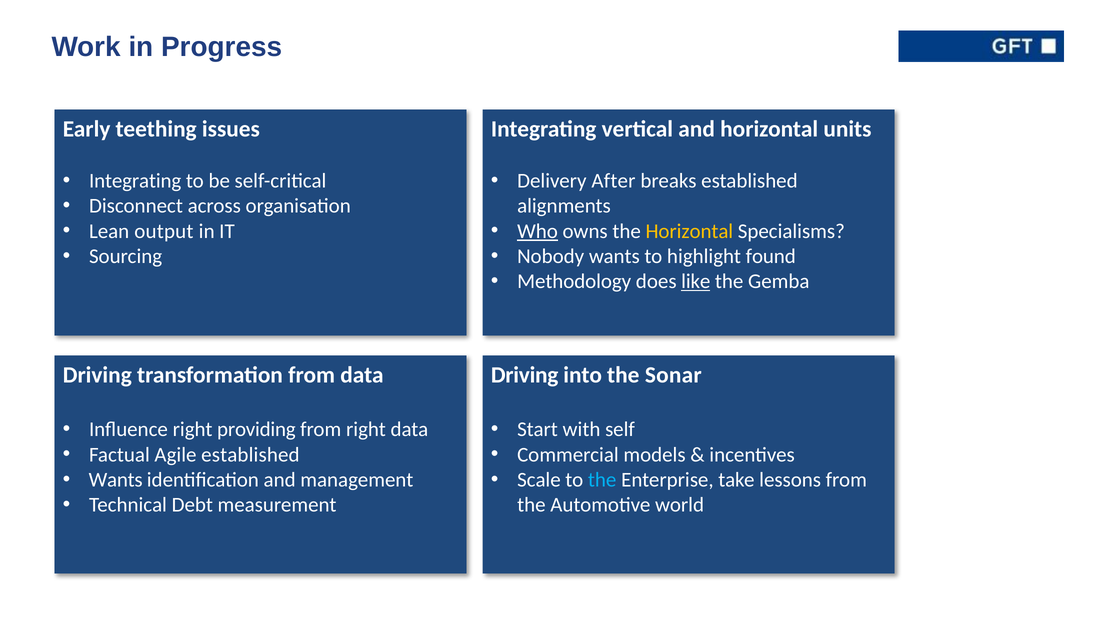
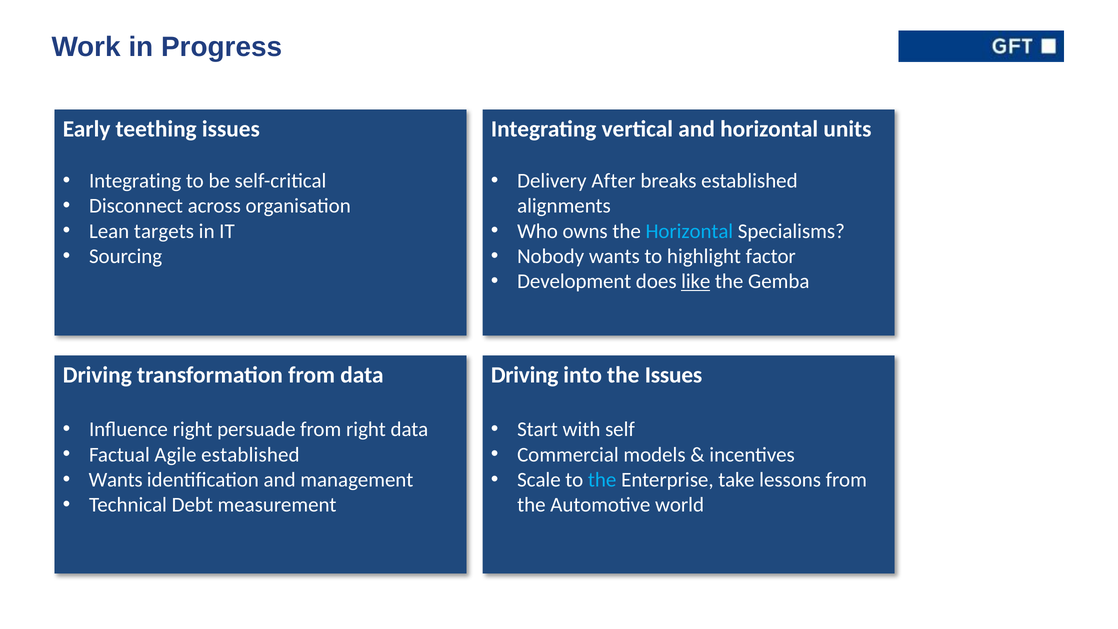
output: output -> targets (164, 231)
Who underline: present -> none (538, 231)
Horizontal colour: yellow -> light blue (689, 231)
found: found -> factor (771, 256)
Methodology: Methodology -> Development (574, 281)
the Sonar: Sonar -> Issues (674, 375)
providing: providing -> persuade (256, 429)
